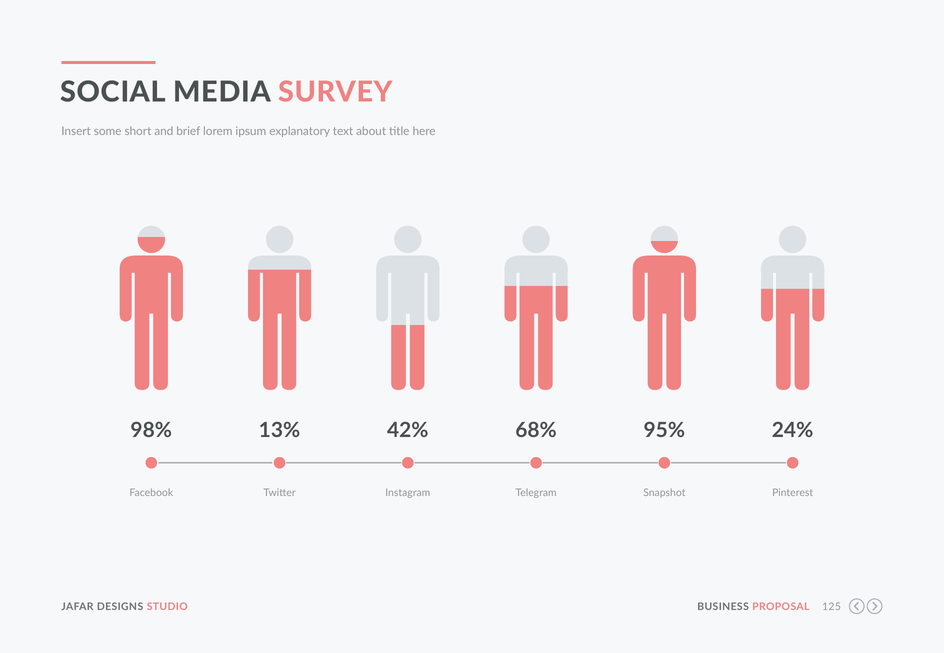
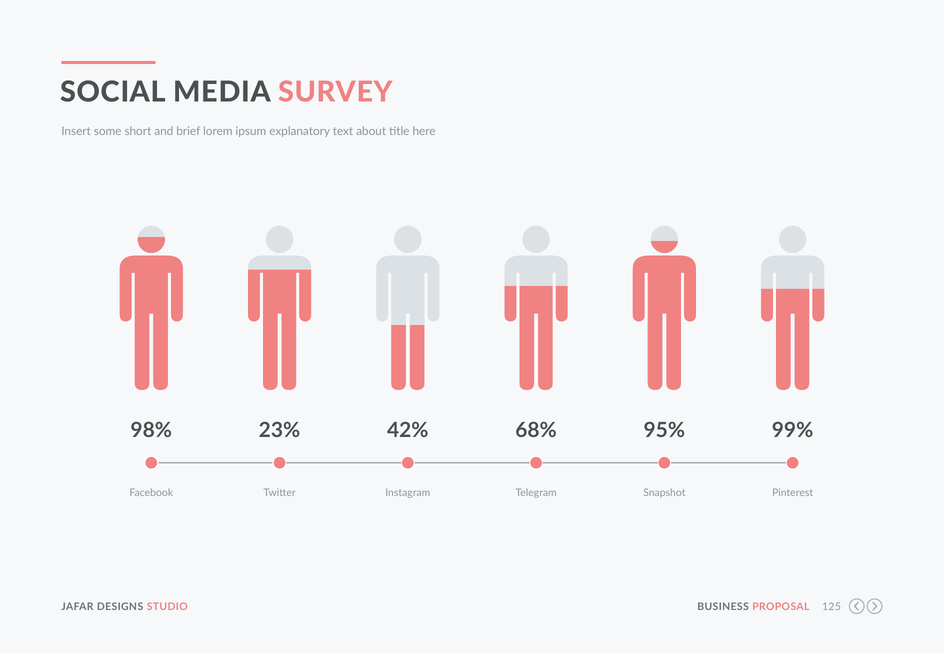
13%: 13% -> 23% (279, 431)
24%: 24% -> 99% (793, 431)
